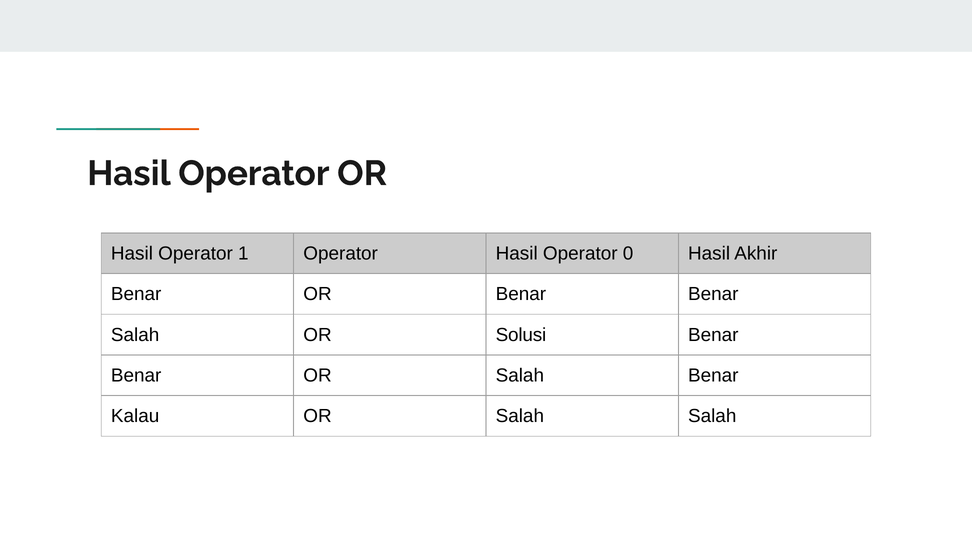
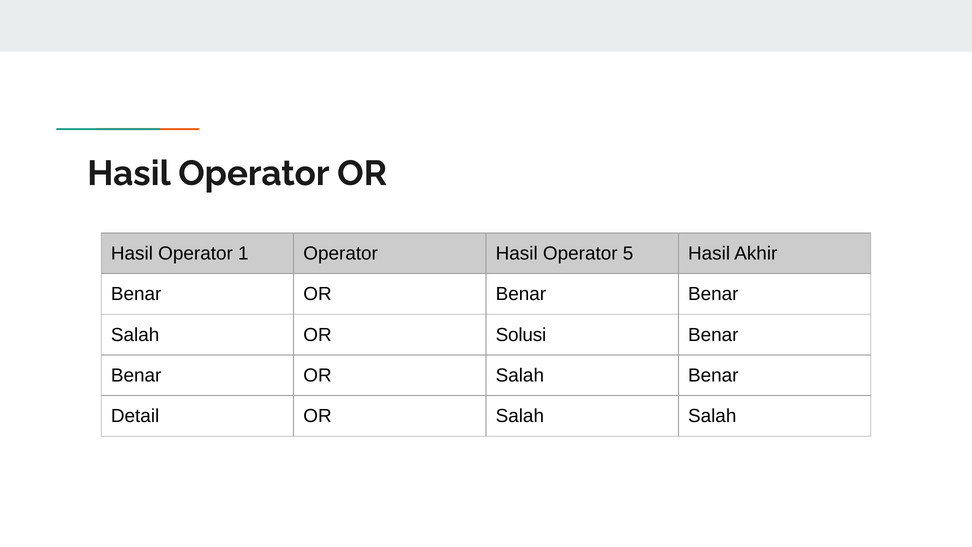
0: 0 -> 5 (628, 253)
Kalau: Kalau -> Detail (135, 416)
